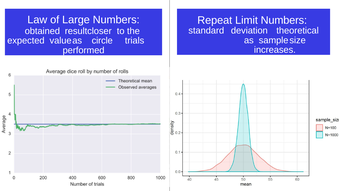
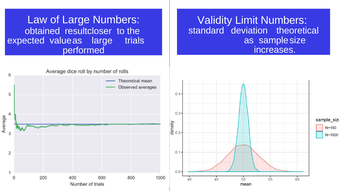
Repeat: Repeat -> Validity (215, 20)
circle: circle -> large (102, 41)
